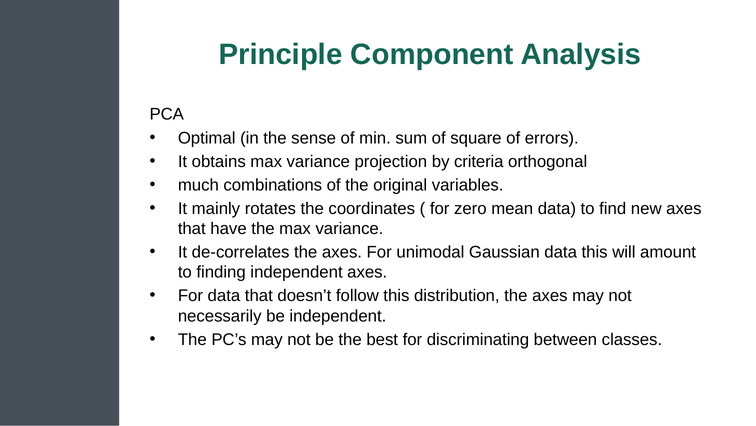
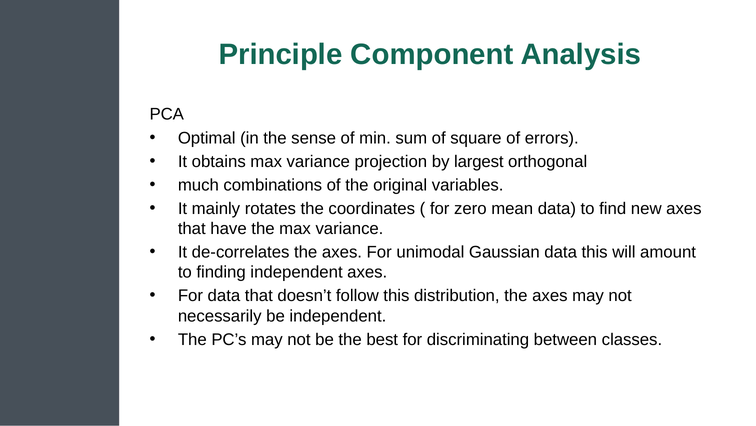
criteria: criteria -> largest (479, 161)
